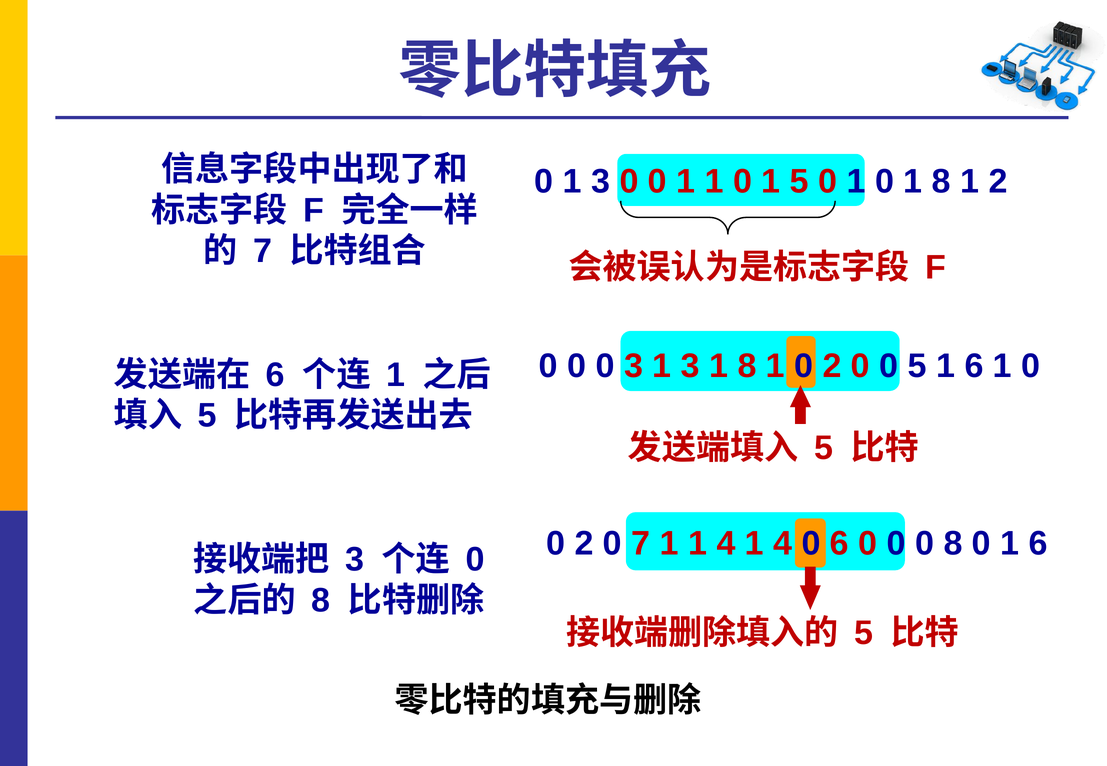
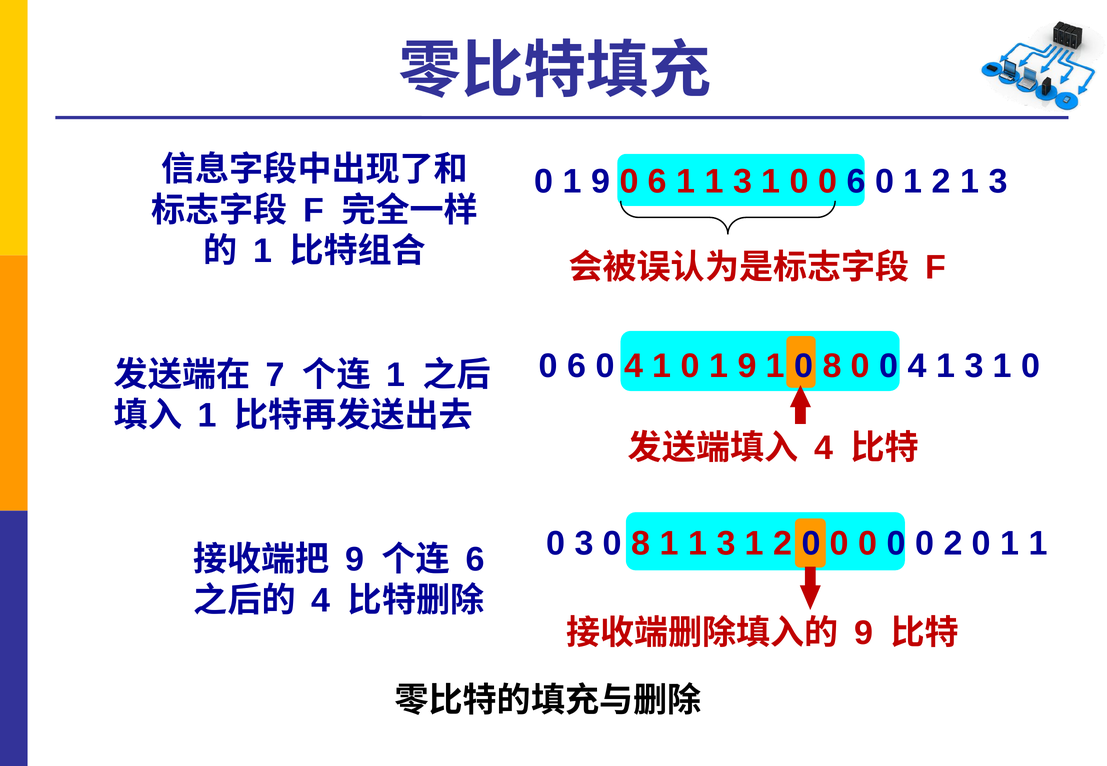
3: 3 -> 9 (601, 181)
0: 0 -> 6 (657, 181)
0: 0 -> 3 (743, 181)
5: 5 -> 0 (799, 181)
1: 1 -> 6 (856, 181)
0 1 8: 8 -> 2 (941, 181)
2: 2 -> 3 (998, 181)
7: 7 -> 1 (263, 251)
0: 0 -> 6 (577, 366)
3: 3 -> 4 (634, 366)
3: 3 -> 0 (690, 366)
8: 8 -> 9 (747, 366)
1 0 2: 2 -> 8 (832, 366)
0 0 5: 5 -> 4 (917, 366)
6: 6 -> 3 (974, 366)
6: 6 -> 7 (275, 375)
5: 5 -> 1 (207, 416)
5: 5 -> 4 (824, 448)
2: 2 -> 3 (584, 544)
7: 7 -> 8 (641, 544)
4: 4 -> 3 (726, 544)
4: 4 -> 2 (783, 544)
6: 6 -> 0 (839, 544)
0 8: 8 -> 2 (953, 544)
0 1 6: 6 -> 1 (1038, 544)
3: 3 -> 9 (355, 560)
0: 0 -> 6 (475, 560)
8: 8 -> 4 (321, 601)
5: 5 -> 9 (864, 633)
